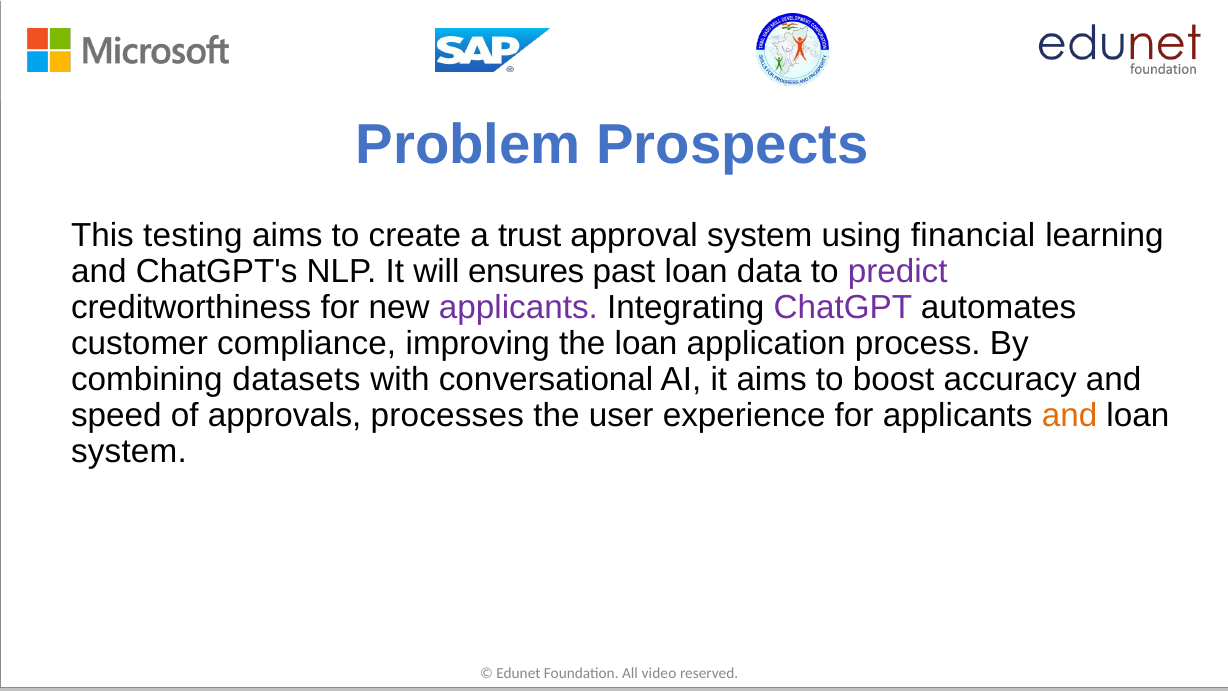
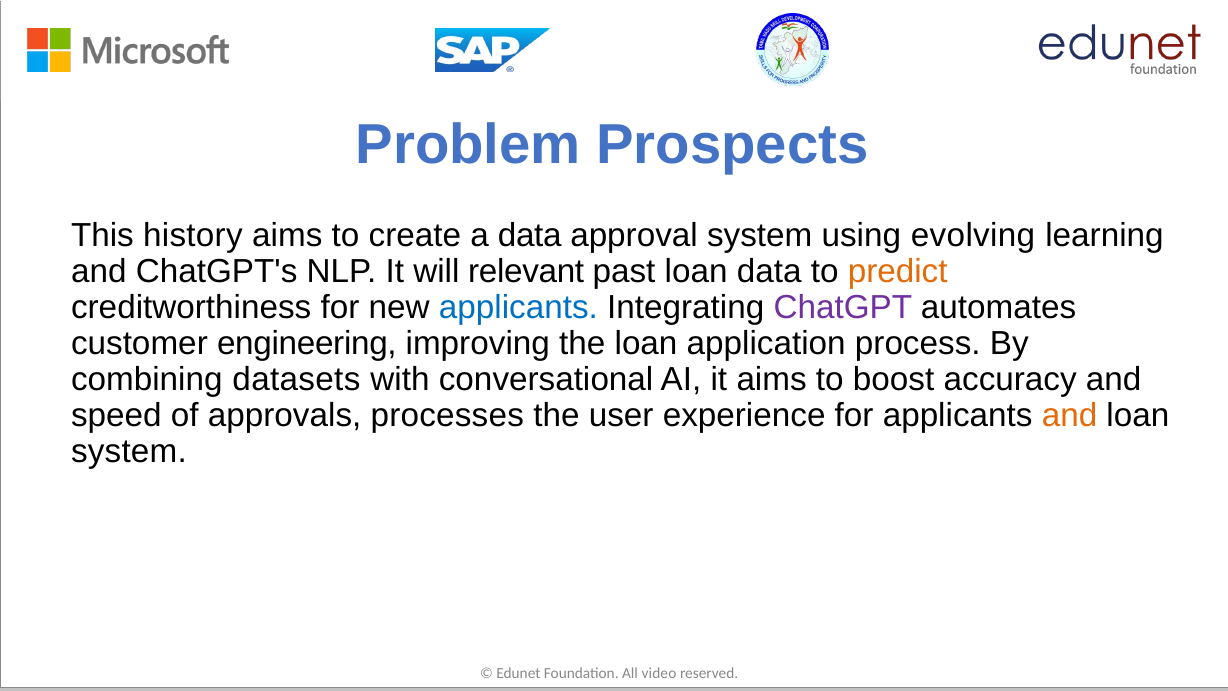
testing: testing -> history (193, 235)
a trust: trust -> data (530, 235)
financial: financial -> evolving (973, 235)
ensures: ensures -> relevant (526, 271)
predict colour: purple -> orange (898, 271)
applicants colour: purple -> blue (518, 307)
compliance: compliance -> engineering (307, 343)
